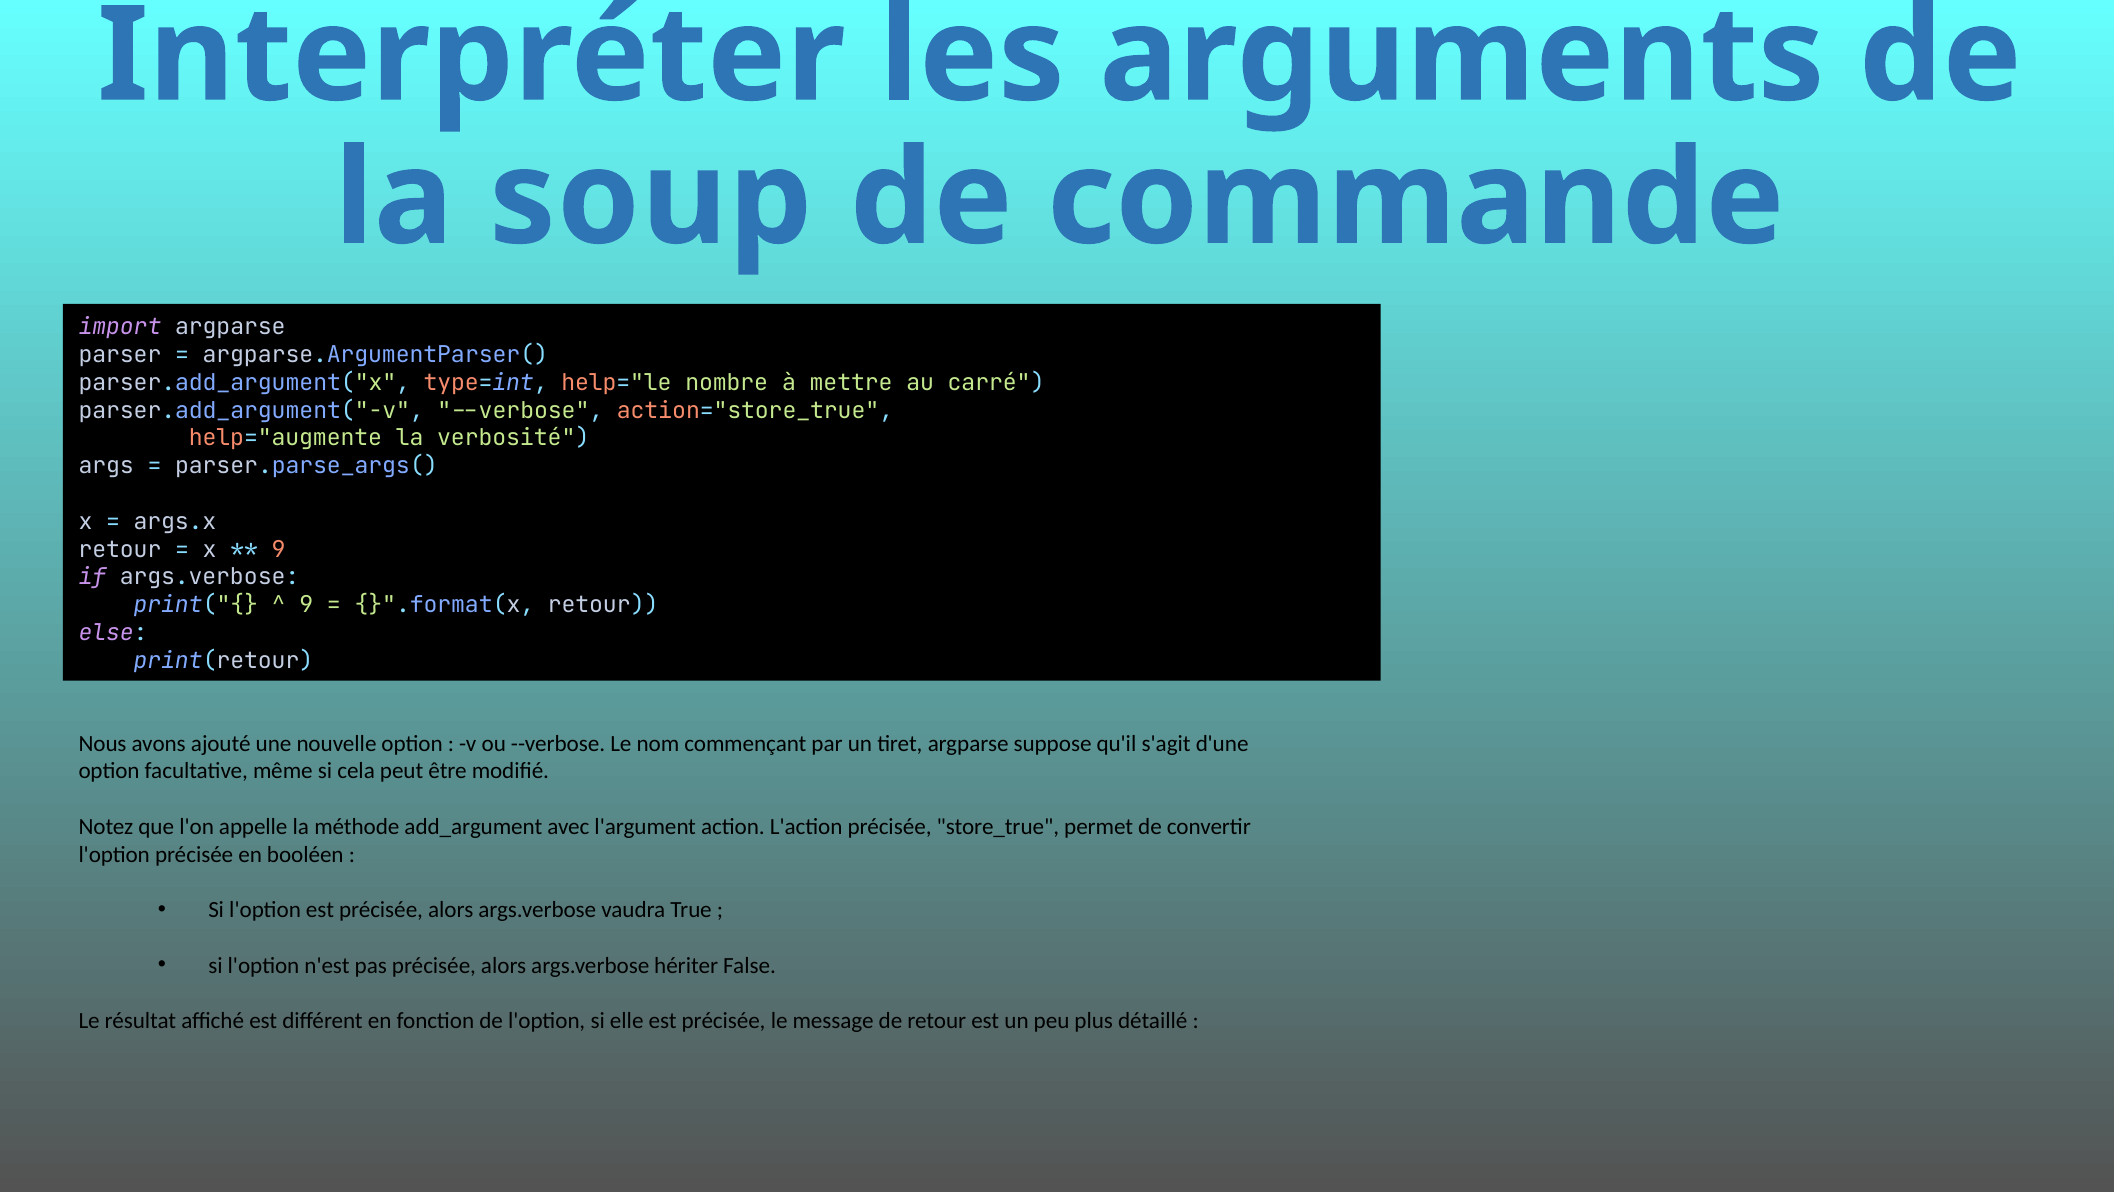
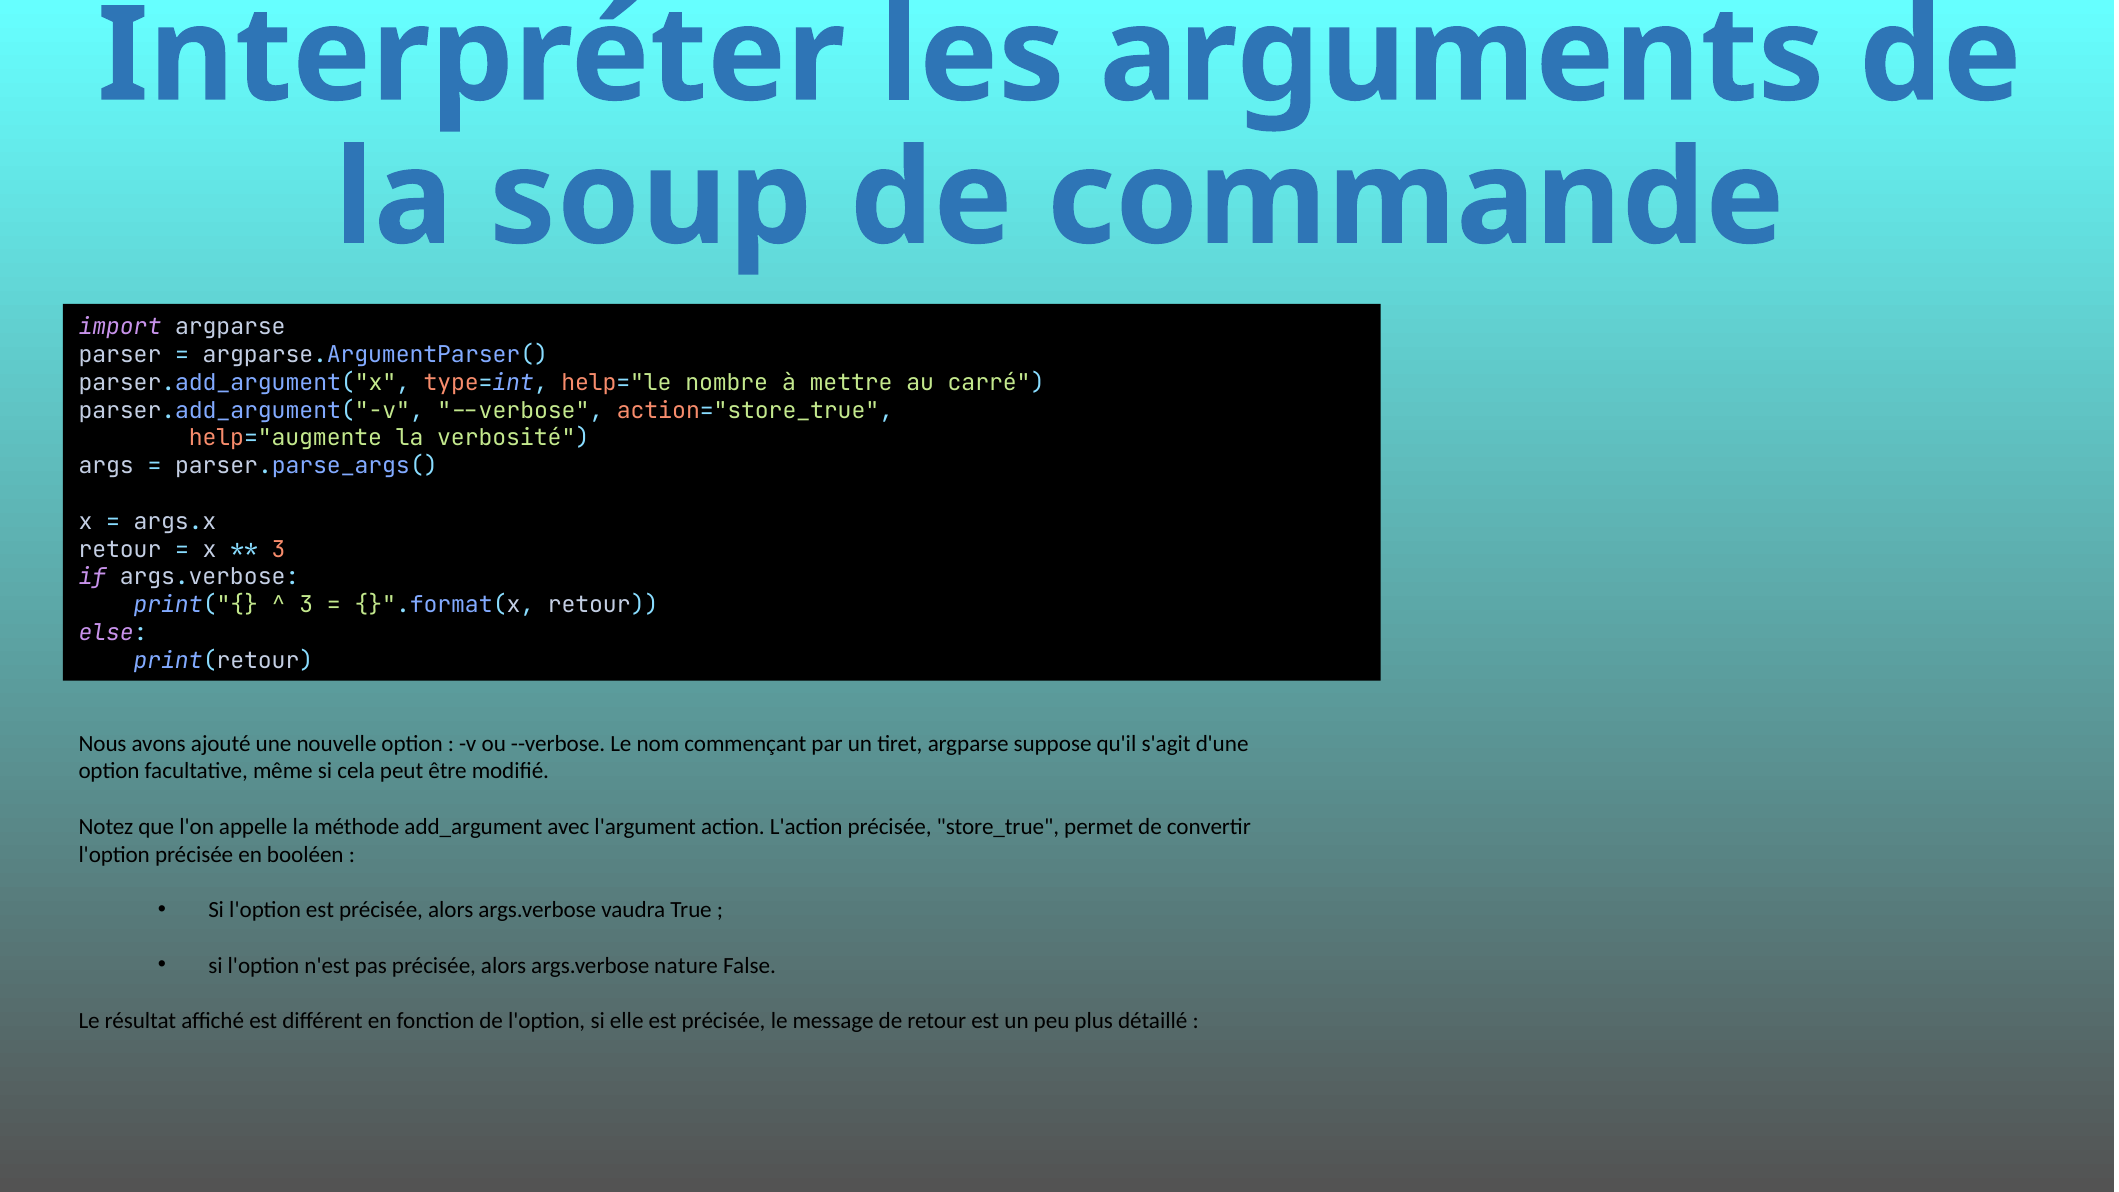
9: 9 -> 3 (278, 549)
9: 9 -> 3 (306, 605)
hériter: hériter -> nature (686, 966)
